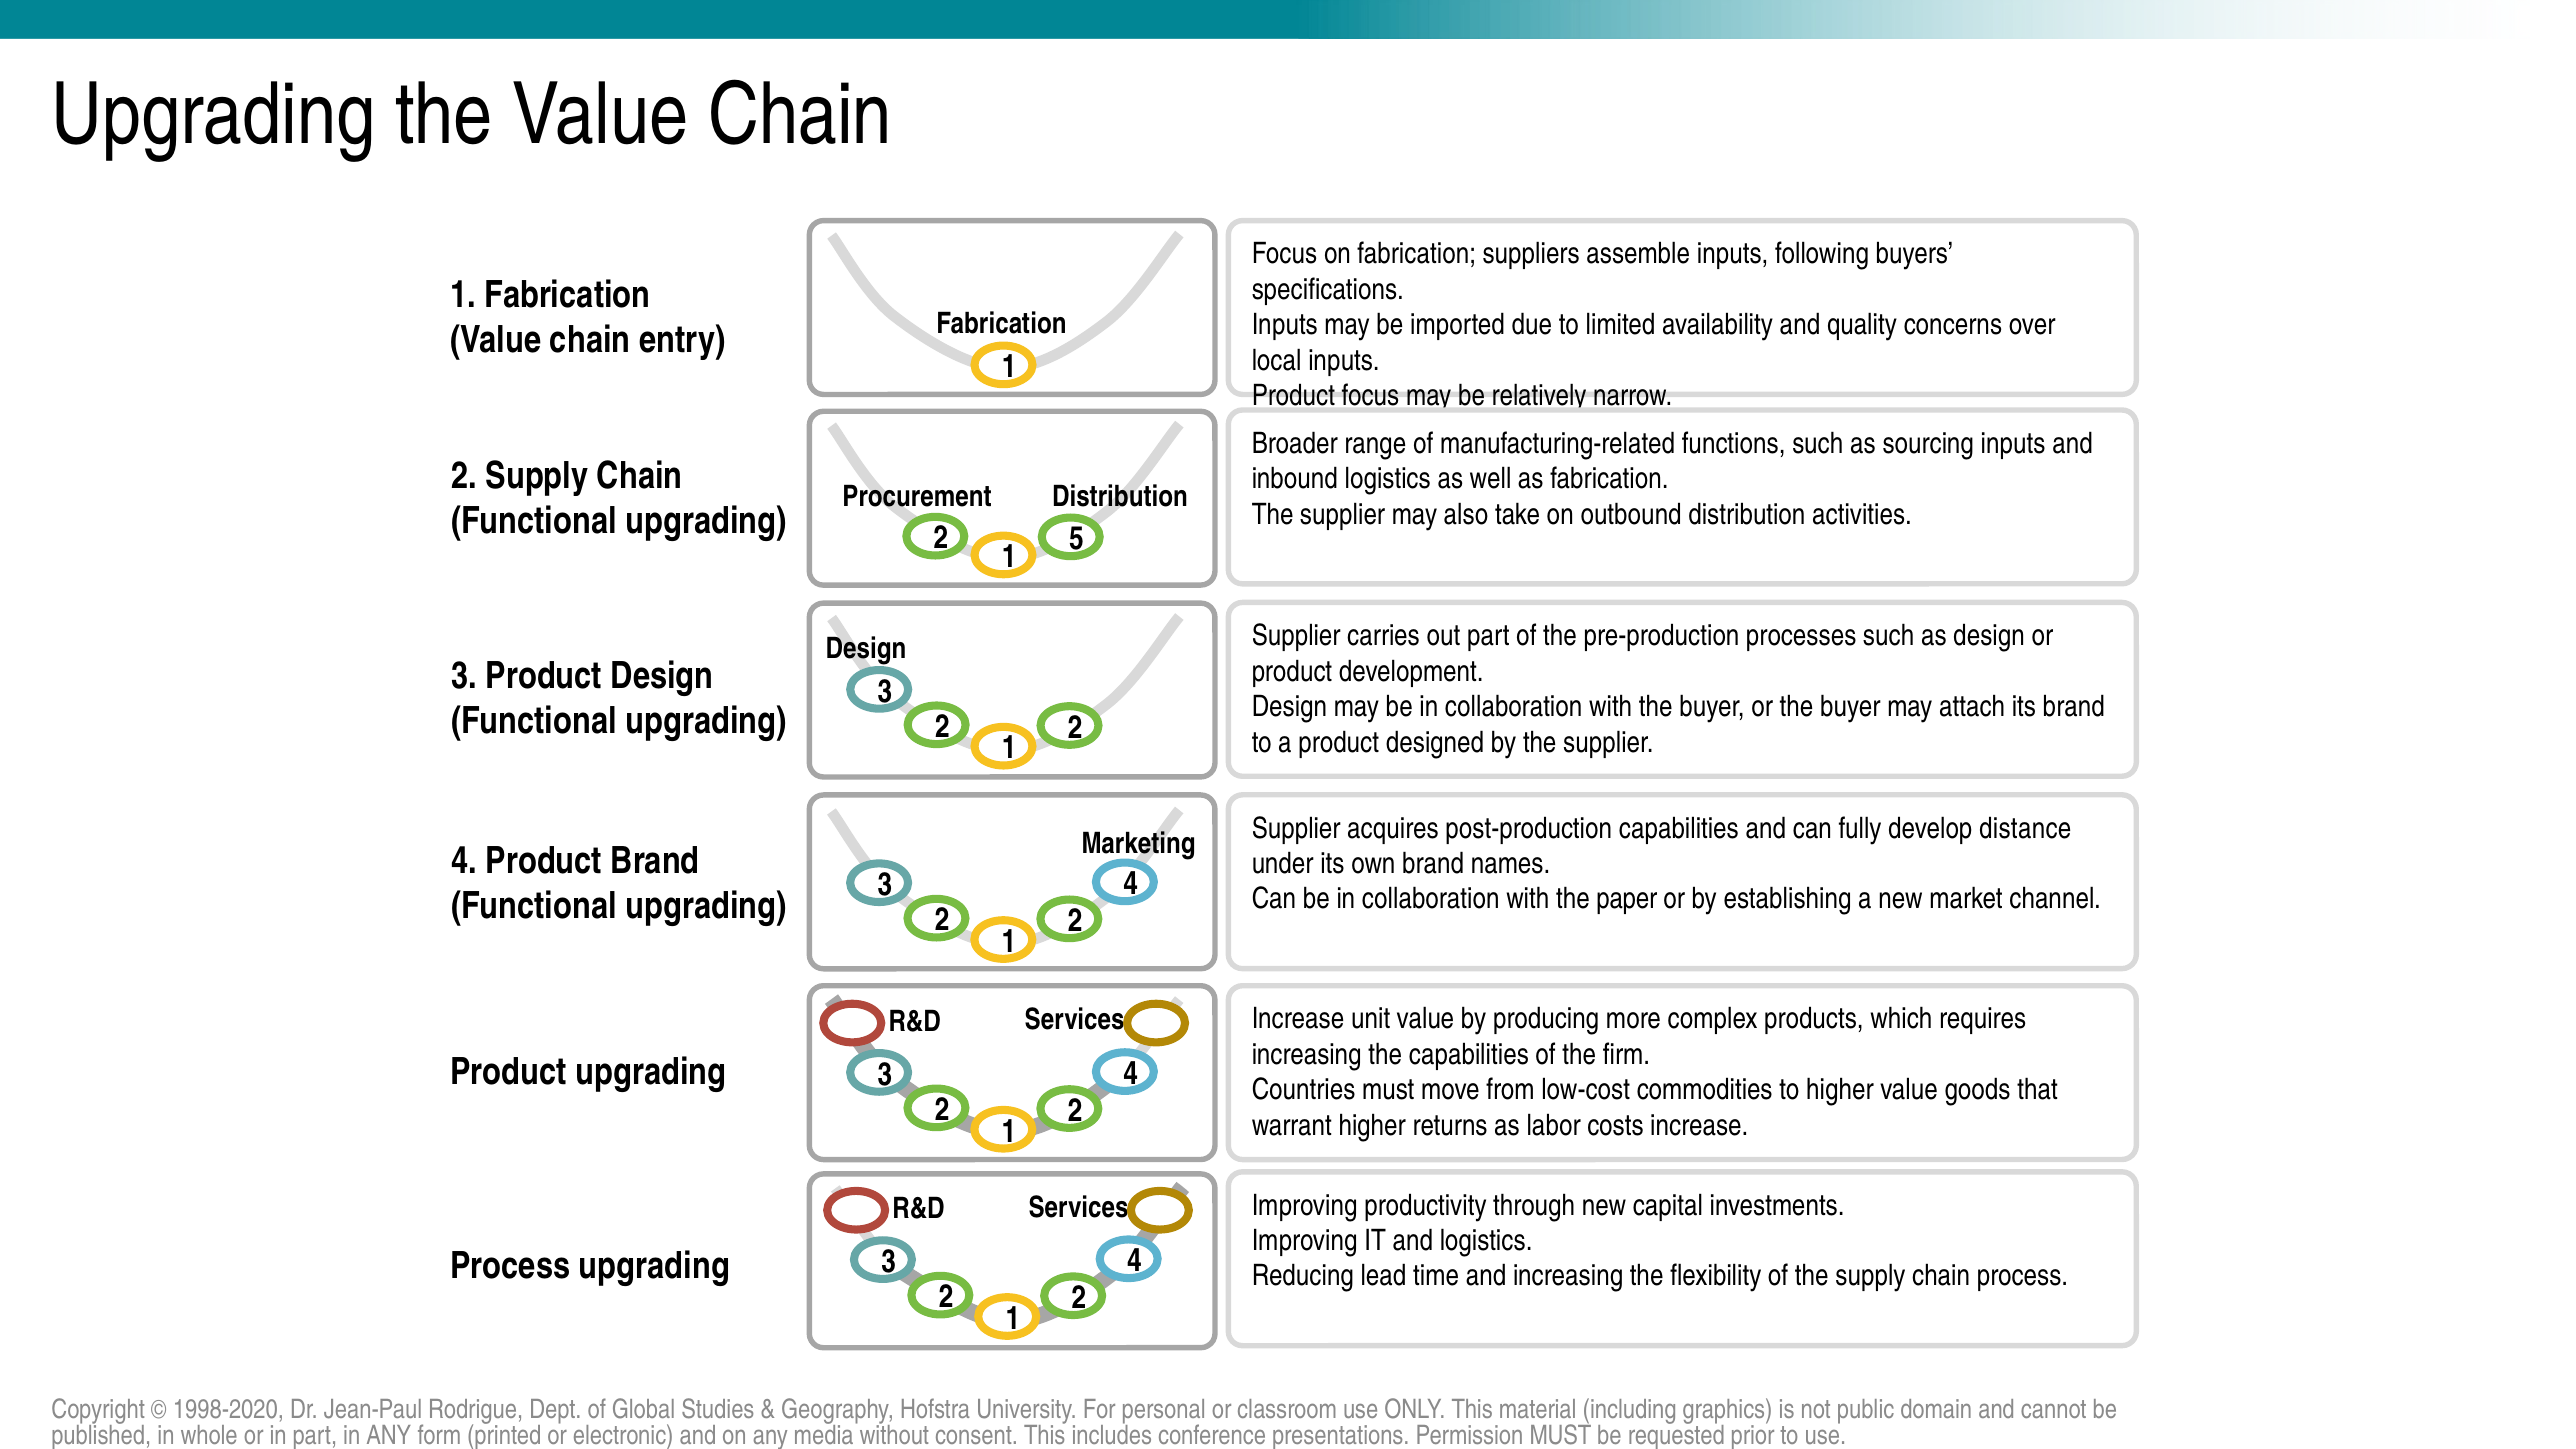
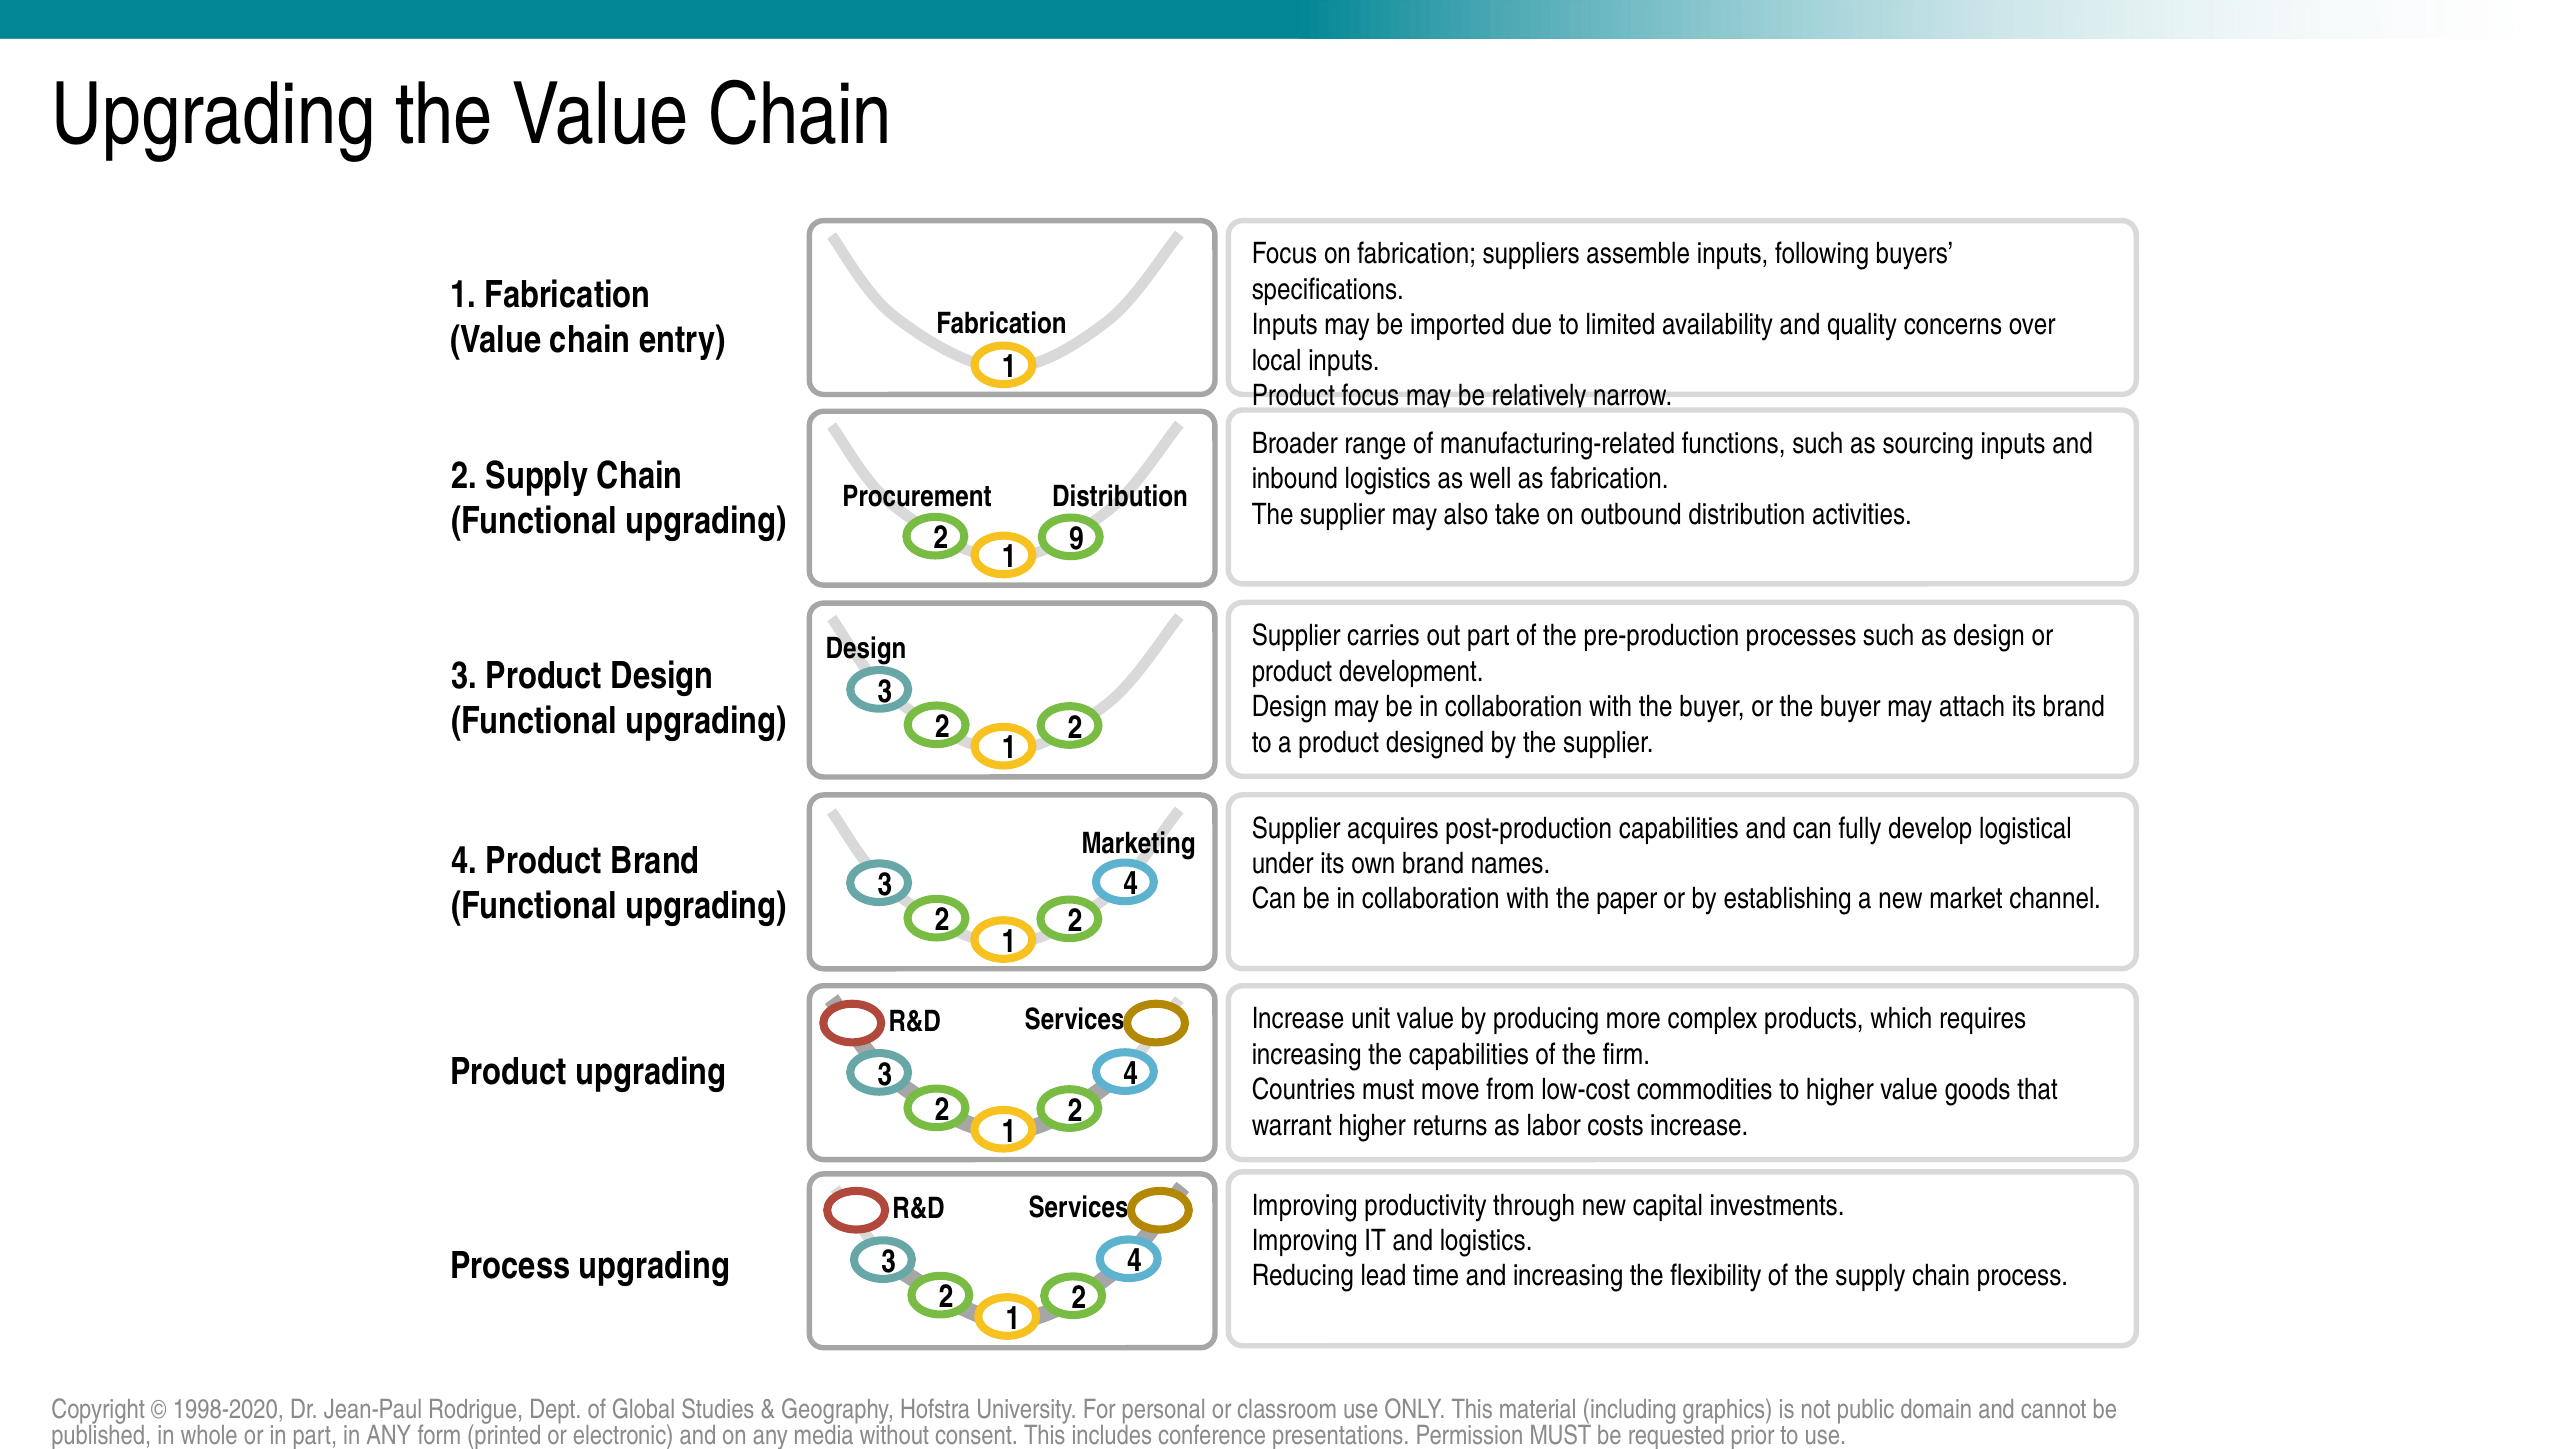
5: 5 -> 9 (1076, 539)
distance: distance -> logistical (2025, 828)
